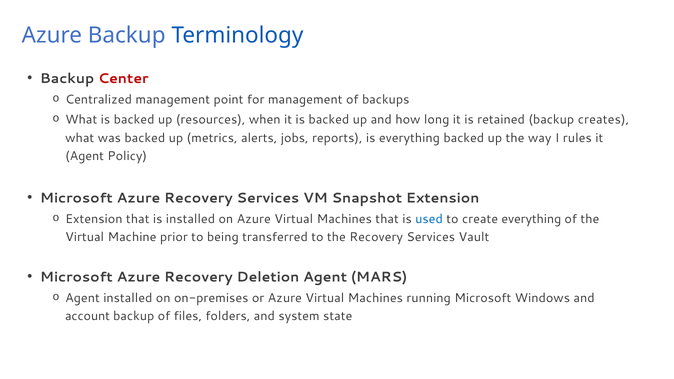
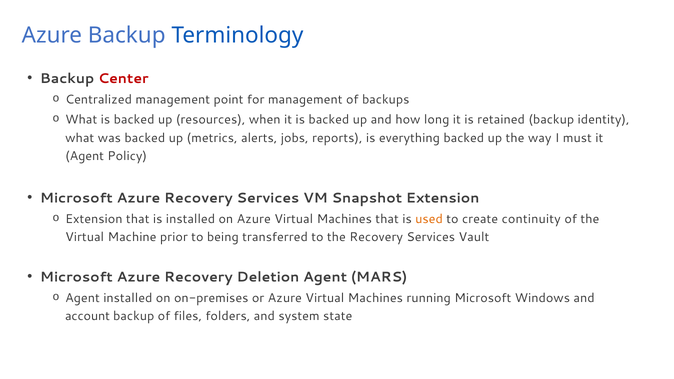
creates: creates -> identity (604, 120)
rules: rules -> must (577, 138)
used colour: blue -> orange (429, 219)
create everything: everything -> continuity (531, 219)
